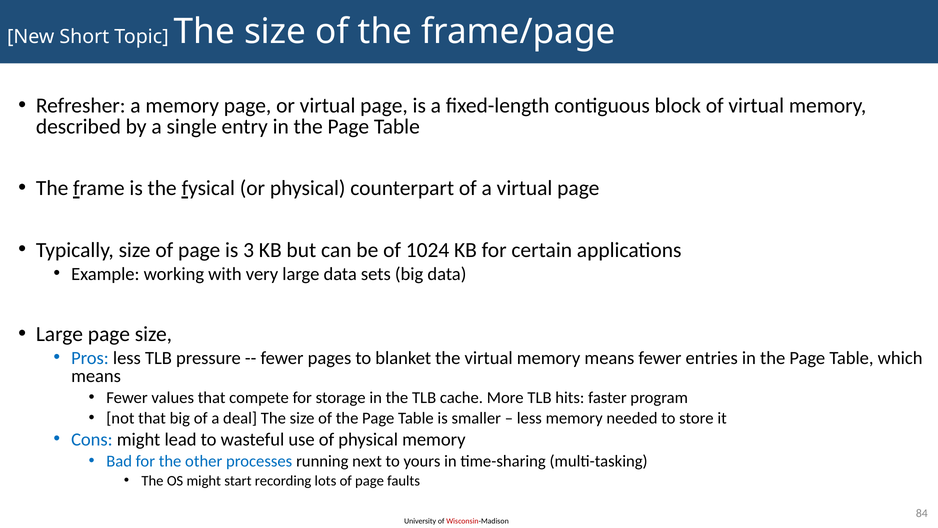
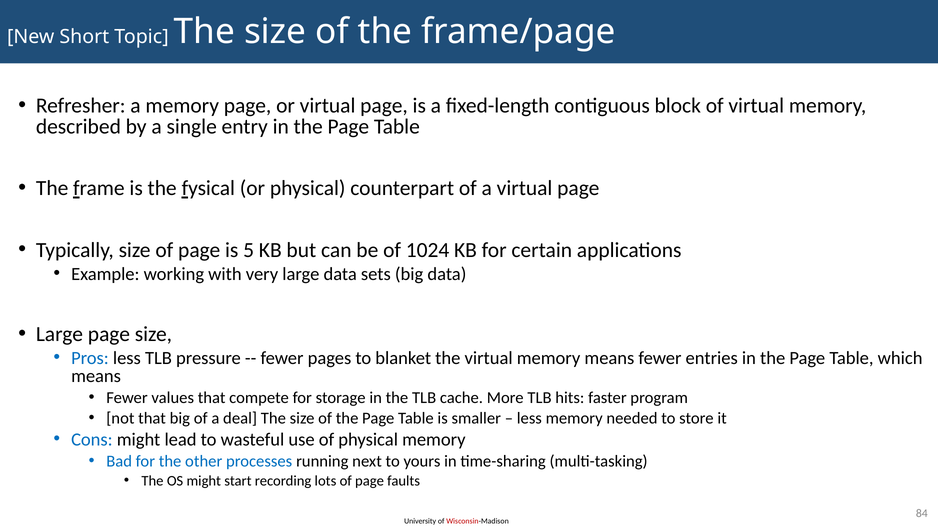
3: 3 -> 5 (249, 250)
